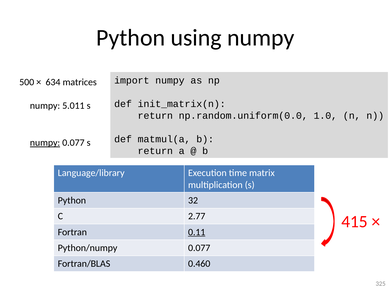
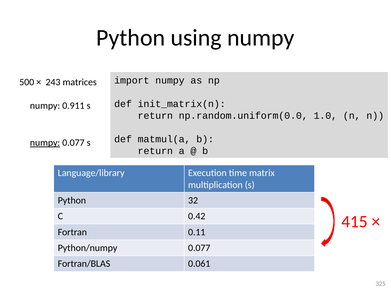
634: 634 -> 243 (53, 82)
5.011: 5.011 -> 0.911 (73, 106)
2.77: 2.77 -> 0.42 (197, 216)
0.11 underline: present -> none (197, 232)
0.460: 0.460 -> 0.061 (199, 264)
